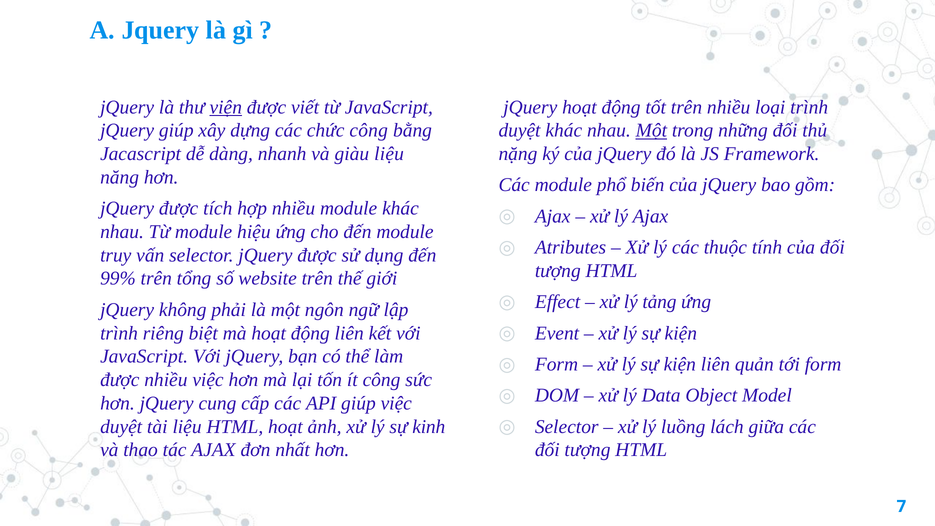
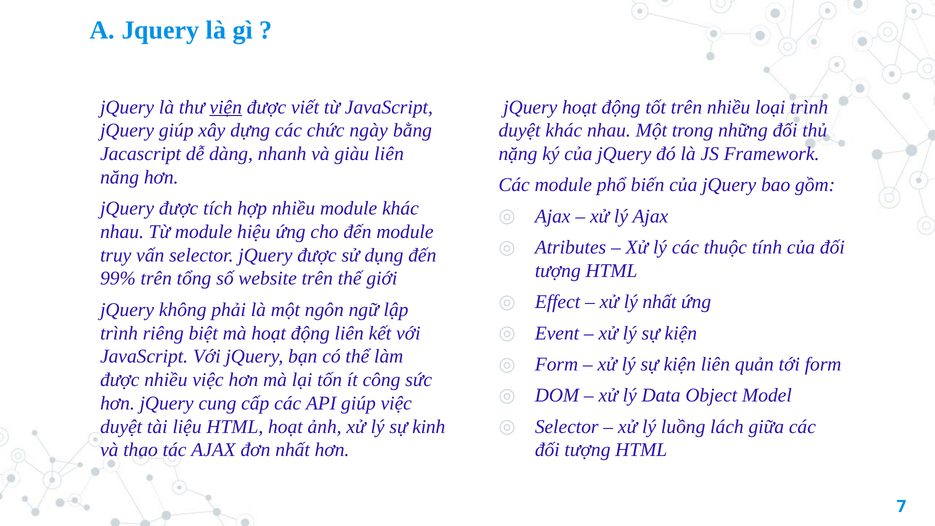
chức công: công -> ngày (369, 130)
Một underline: present -> none (651, 130)
giàu liệu: liệu -> liên (389, 154)
lý tảng: tảng -> nhất (659, 302)
